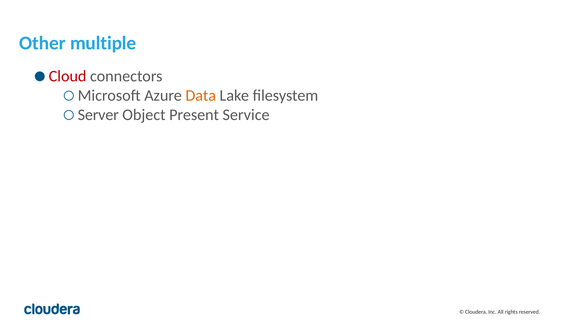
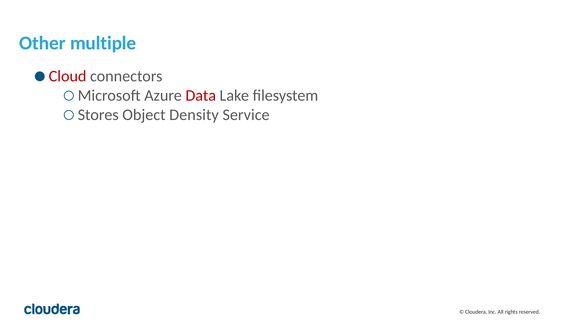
Data colour: orange -> red (201, 96)
Server: Server -> Stores (98, 115)
Present: Present -> Density (194, 115)
